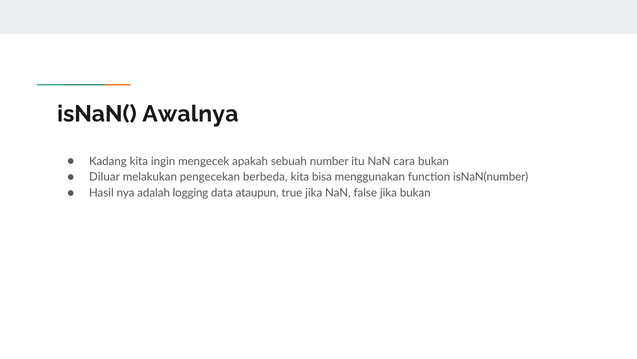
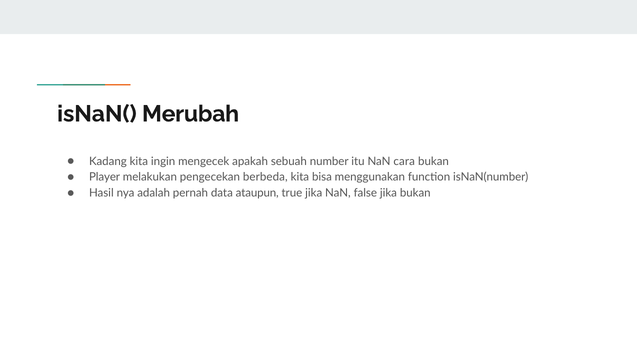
Awalnya: Awalnya -> Merubah (191, 114)
Diluar: Diluar -> Player (105, 177)
logging: logging -> pernah (190, 193)
